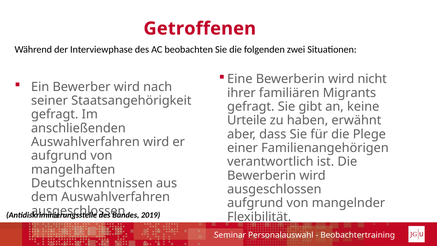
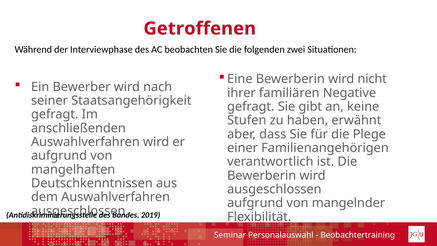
Migrants: Migrants -> Negative (349, 93)
Urteile: Urteile -> Stufen (247, 120)
